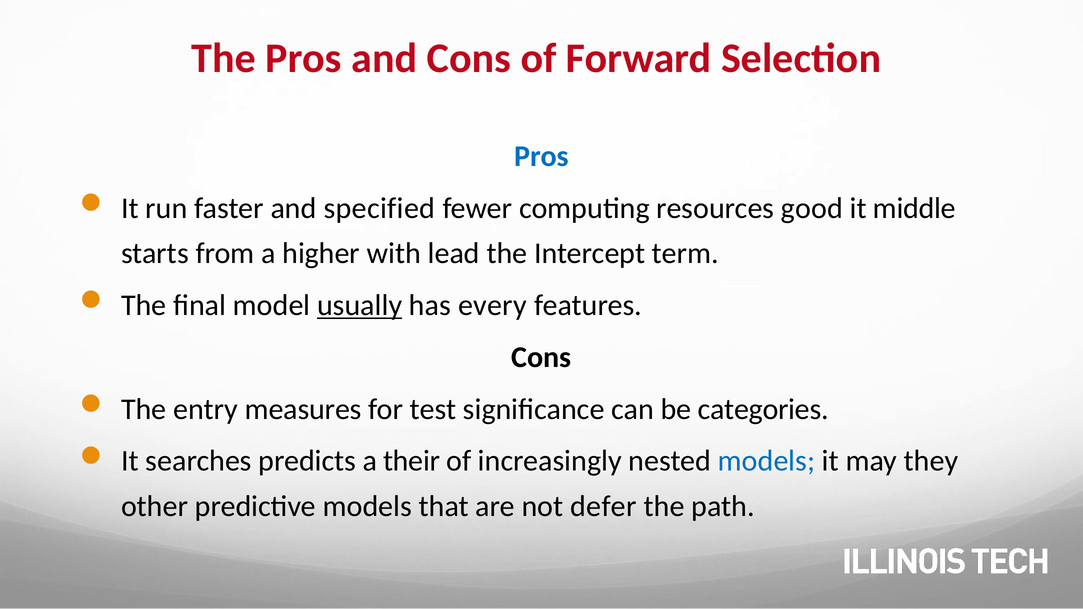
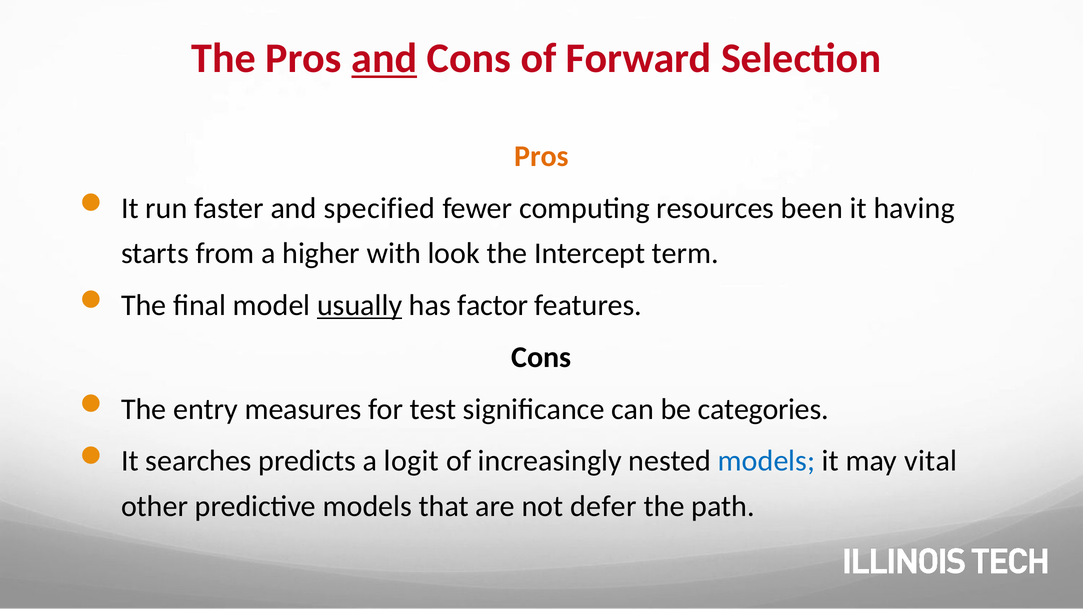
and underline: none -> present (384, 58)
Pros colour: blue -> orange (541, 157)
good: good -> been (812, 209)
middle: middle -> having (914, 209)
lead: lead -> look (454, 254)
every: every -> factor (493, 306)
their: their -> logit (411, 461)
they: they -> vital (931, 461)
